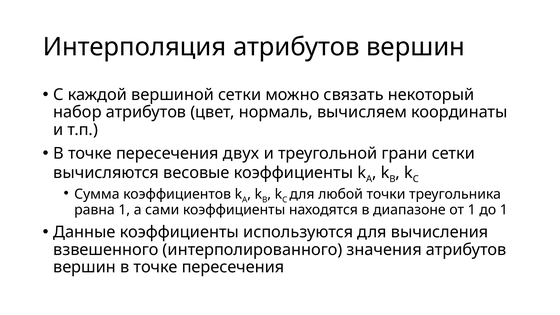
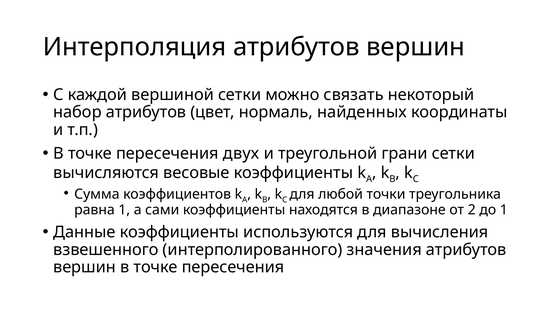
вычисляем: вычисляем -> найденных (362, 112)
от 1: 1 -> 2 (472, 210)
